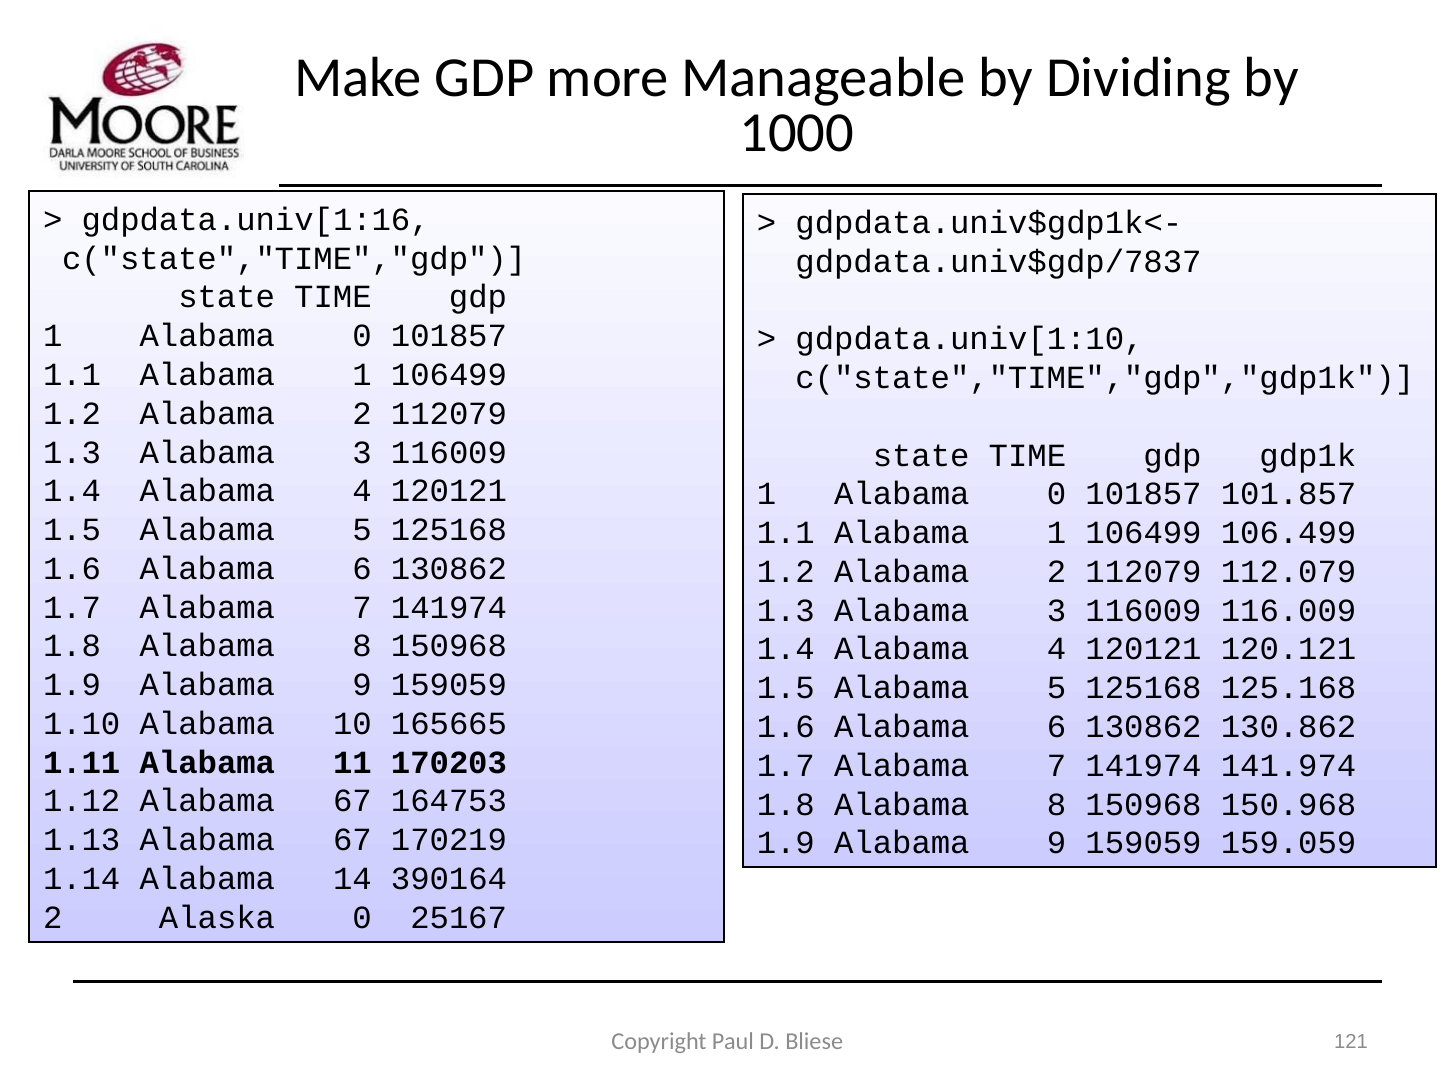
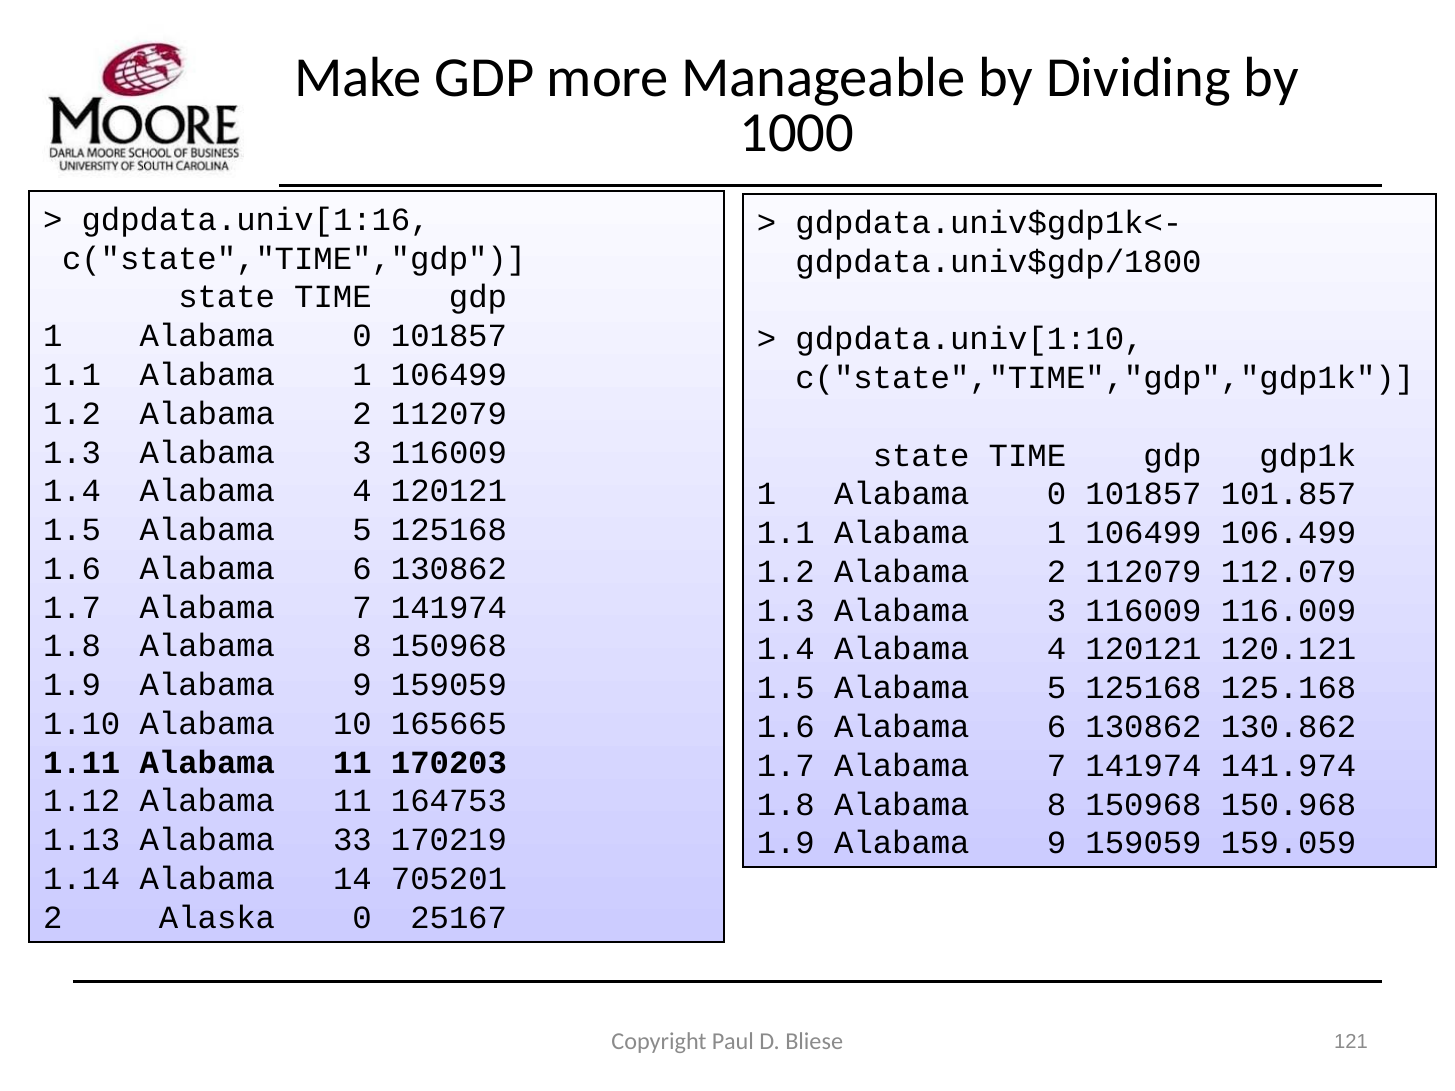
gdpdata.univ$gdp/7837: gdpdata.univ$gdp/7837 -> gdpdata.univ$gdp/1800 (999, 262)
1.12 Alabama 67: 67 -> 11 (352, 802)
1.13 Alabama 67: 67 -> 33 (352, 840)
390164: 390164 -> 705201 (449, 879)
